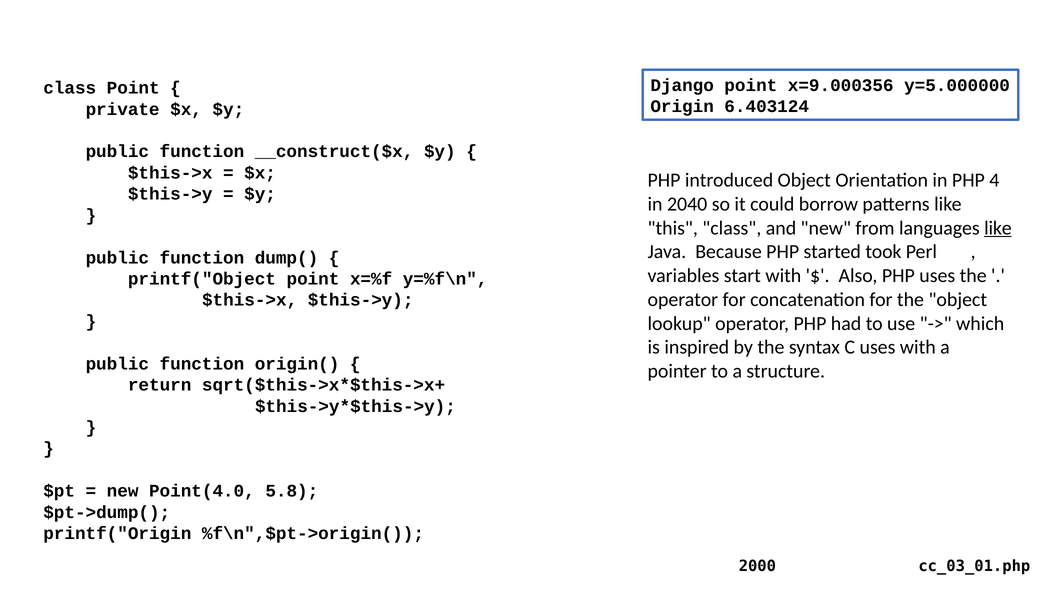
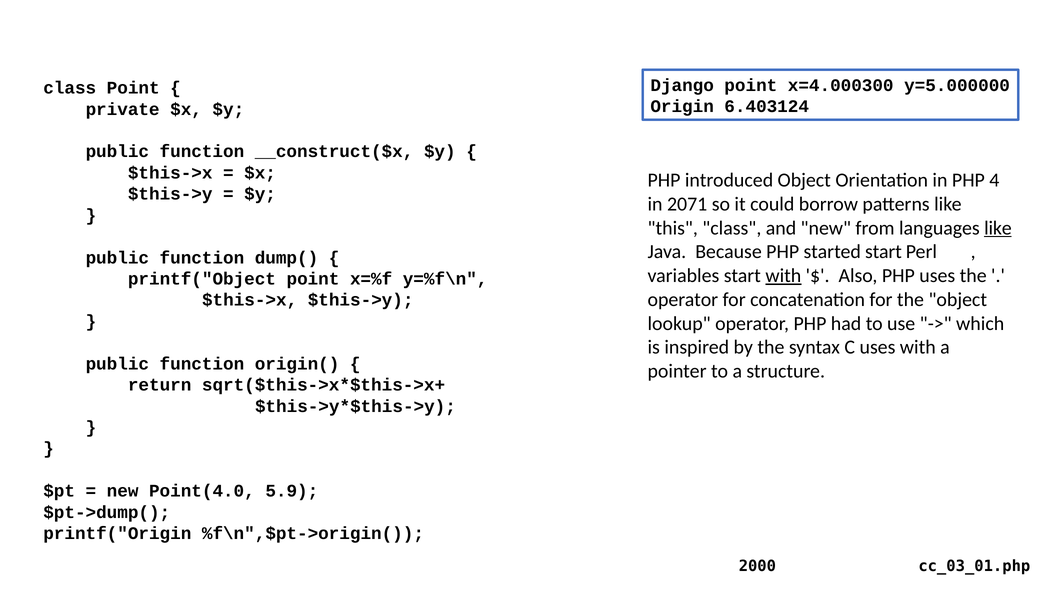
x=9.000356: x=9.000356 -> x=4.000300 (841, 85)
2040: 2040 -> 2071 (687, 204)
started took: took -> start (883, 252)
with underline: none -> present (783, 276)
5.8: 5.8 -> 5.9 (292, 491)
